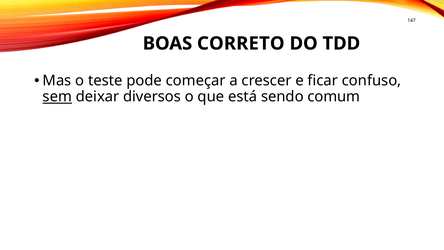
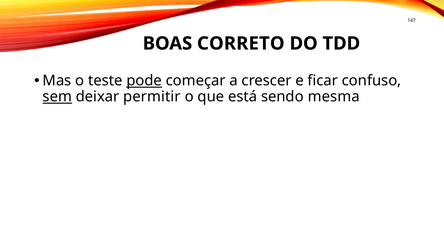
pode underline: none -> present (144, 81)
diversos: diversos -> permitir (152, 97)
comum: comum -> mesma (334, 97)
